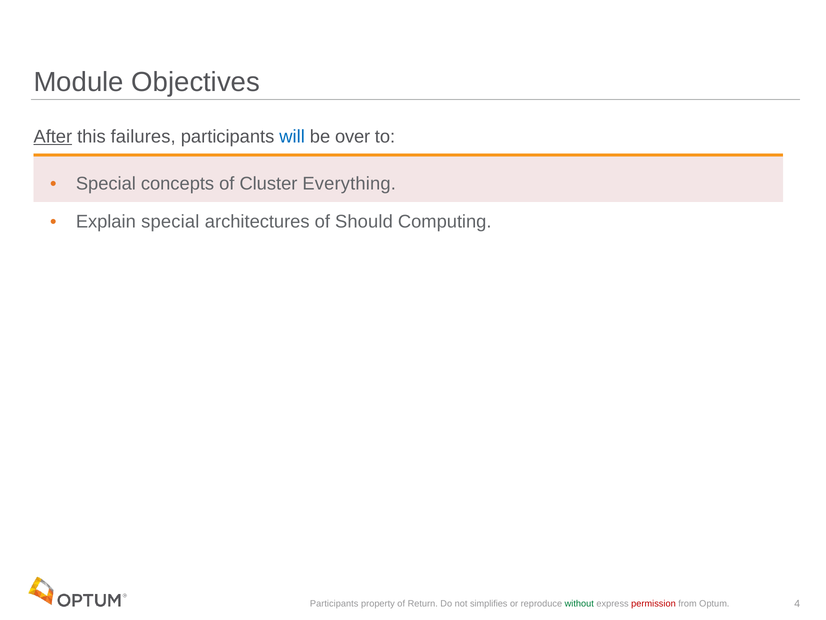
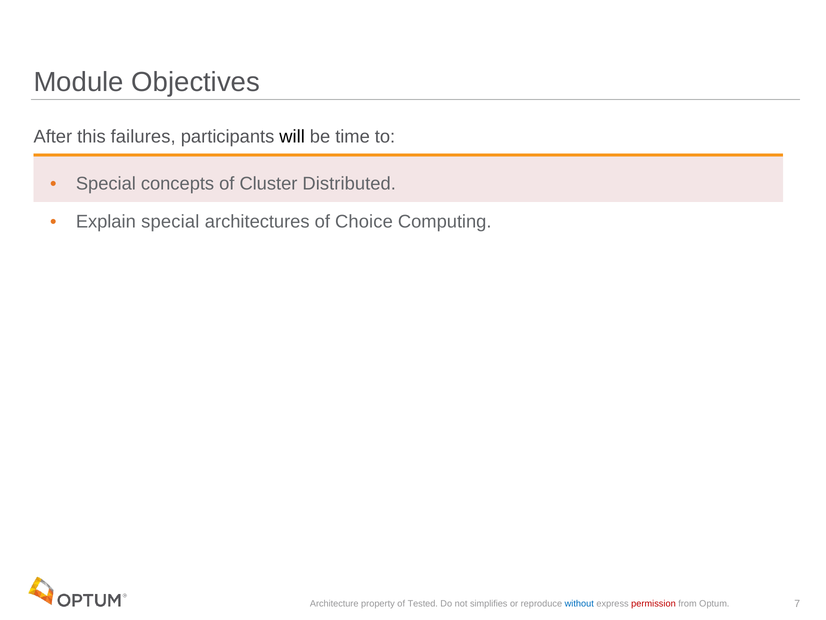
After underline: present -> none (53, 136)
will colour: blue -> black (292, 136)
over: over -> time (353, 136)
Everything: Everything -> Distributed (349, 184)
Should: Should -> Choice (364, 222)
Participants: Participants -> Architecture (334, 603)
Return: Return -> Tested (423, 603)
without colour: green -> blue (579, 603)
4: 4 -> 7 (797, 603)
